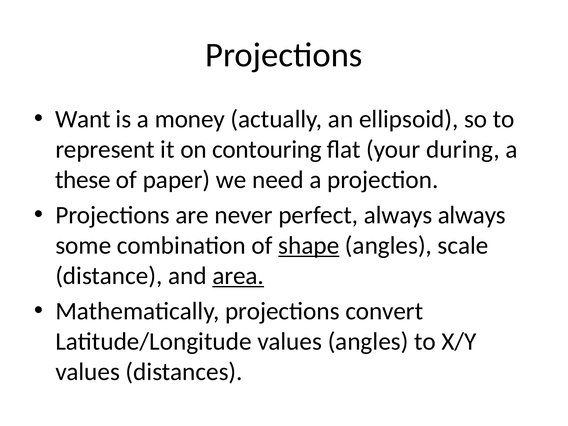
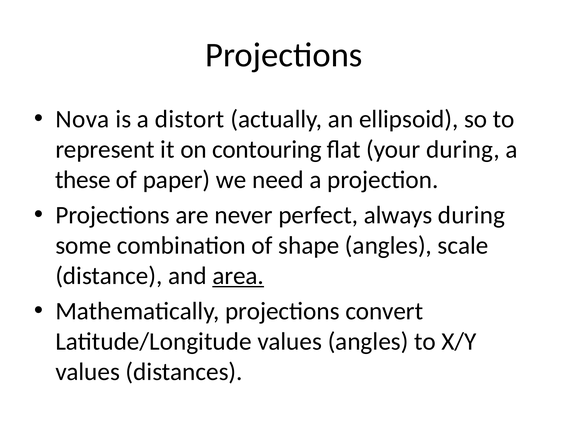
Want: Want -> Nova (83, 119)
money: money -> distort (190, 119)
always always: always -> during (472, 215)
shape underline: present -> none (309, 246)
